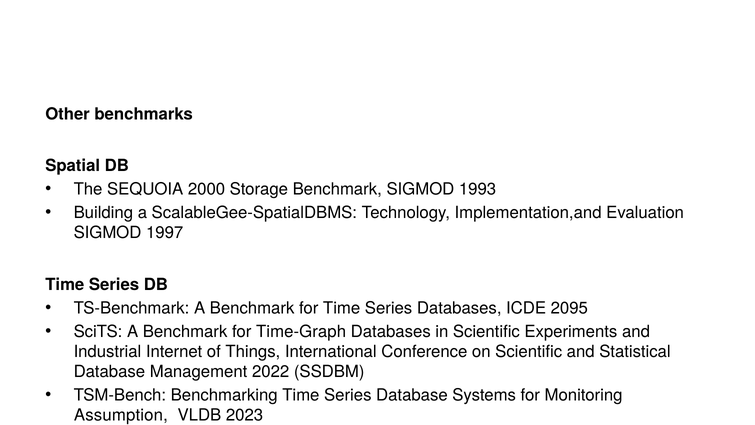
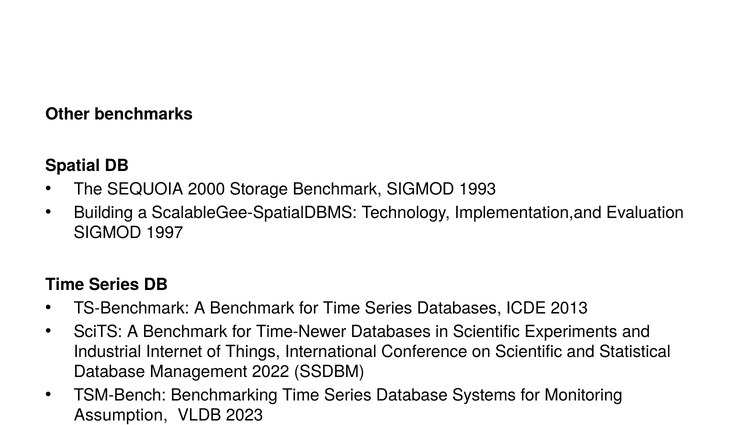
2095: 2095 -> 2013 (569, 308)
Time-Graph: Time-Graph -> Time-Newer (301, 331)
